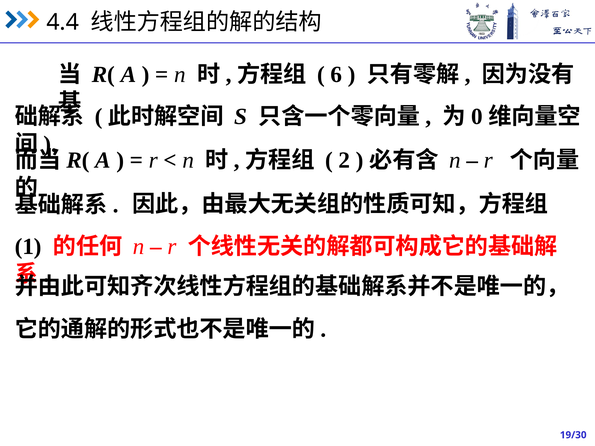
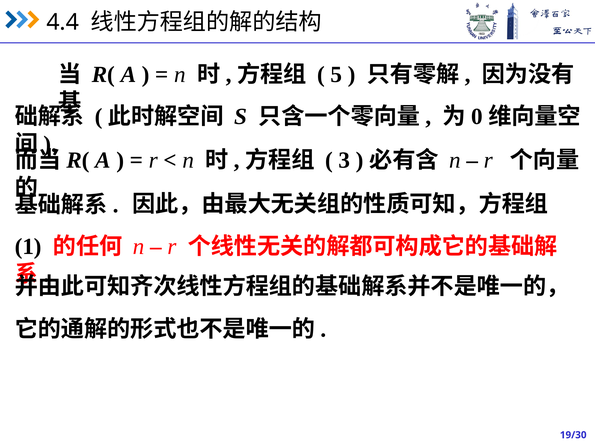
6: 6 -> 5 (336, 75)
2: 2 -> 3 (344, 160)
